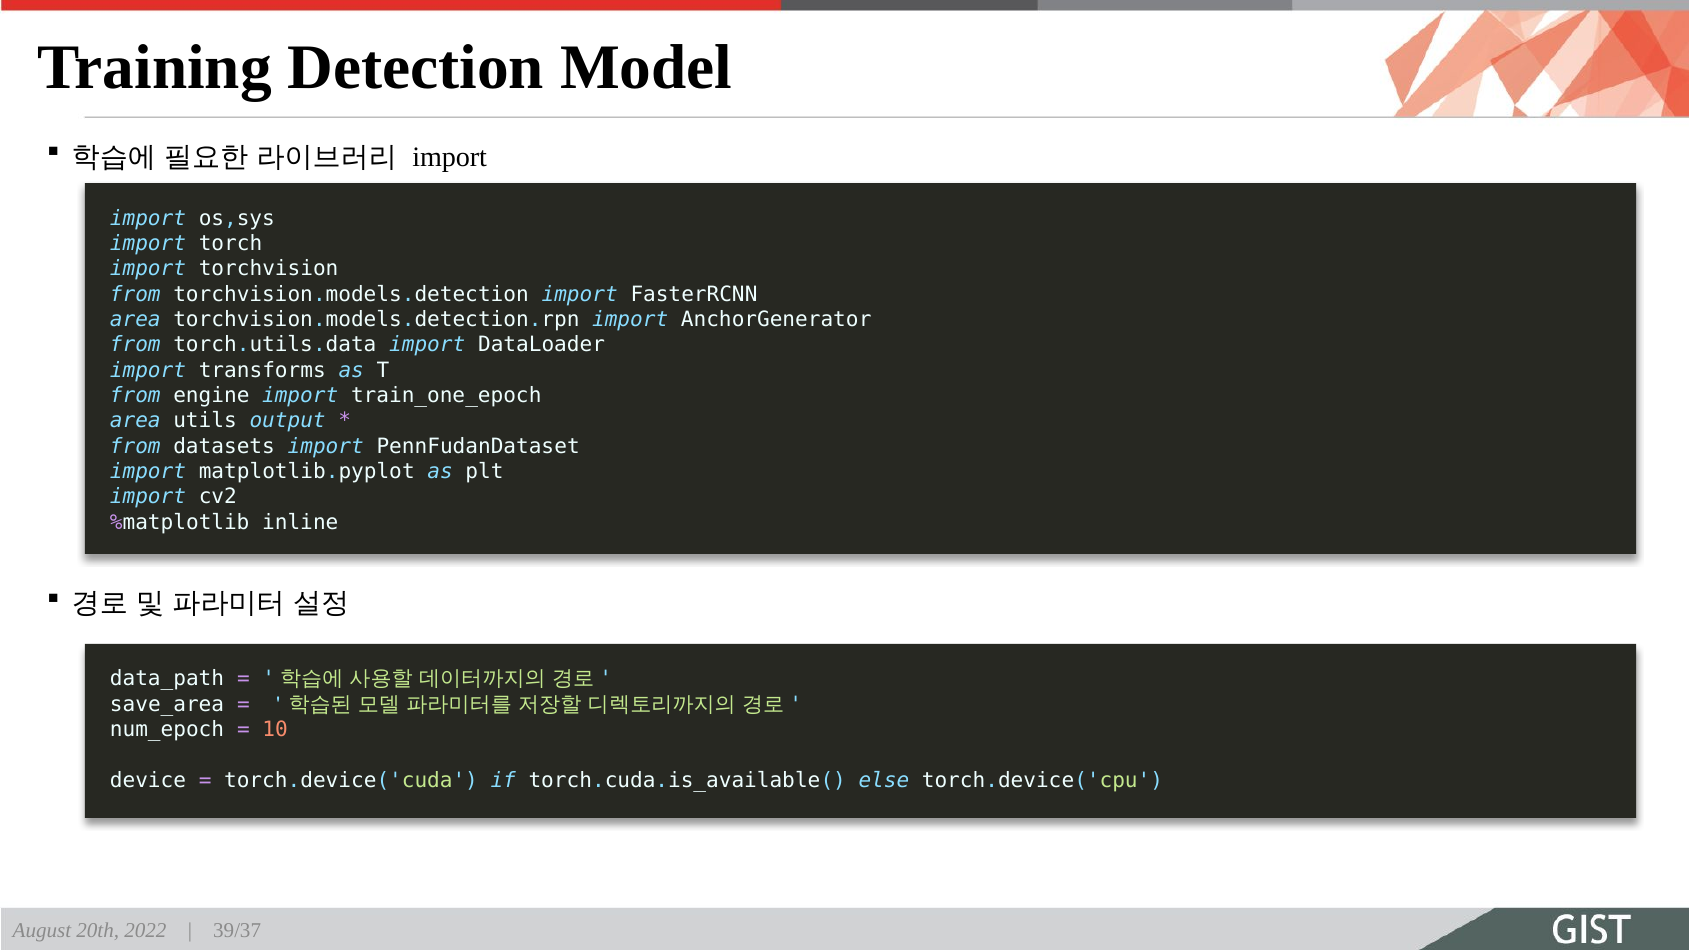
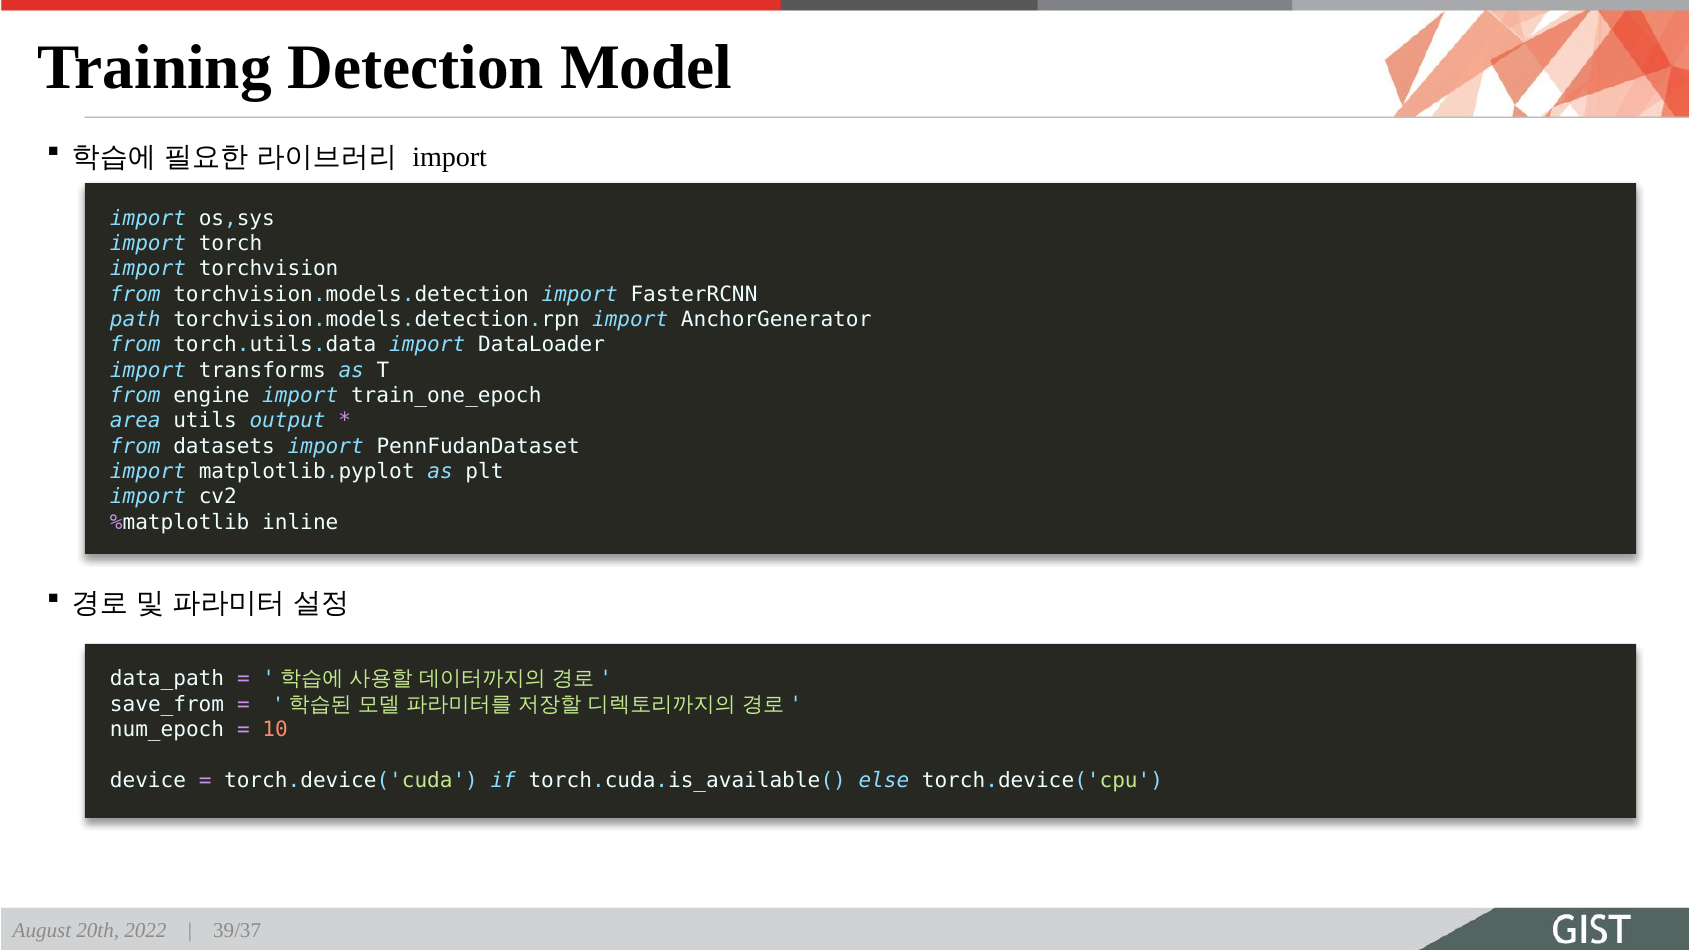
area: area -> path (135, 319)
save_area: save_area -> save_from (167, 704)
